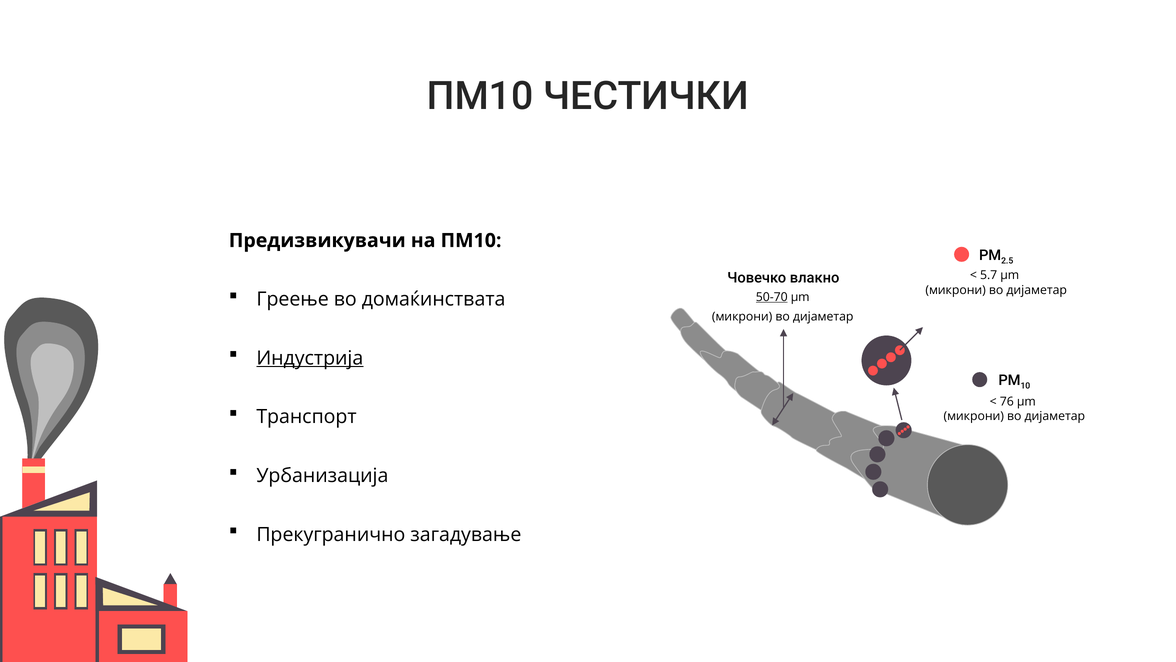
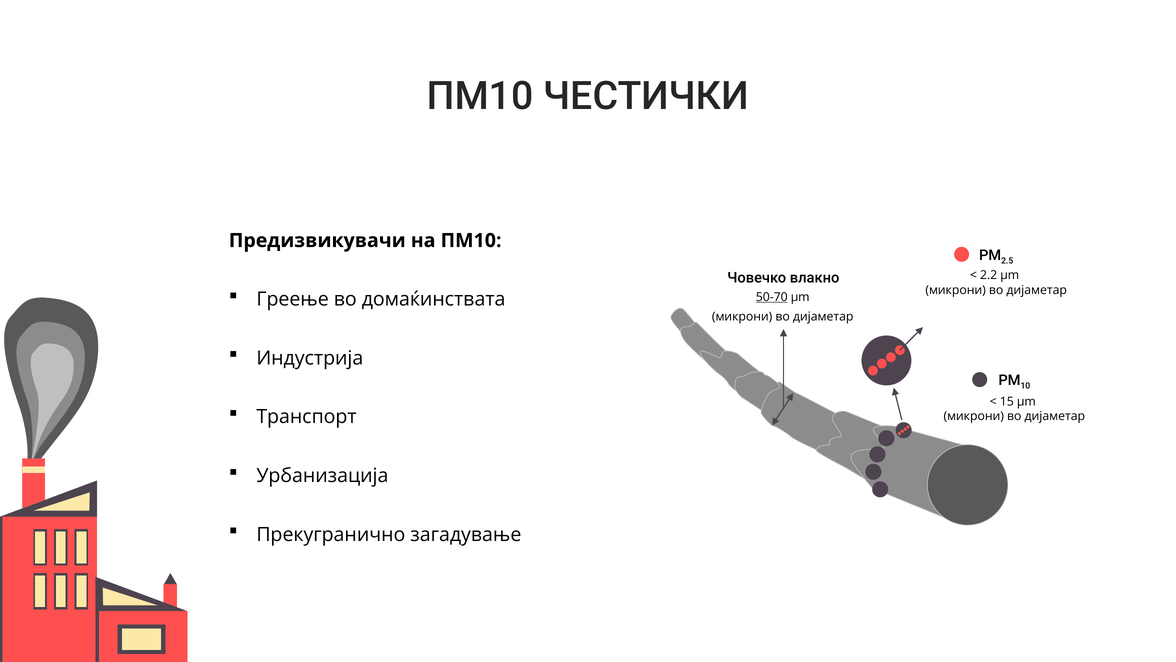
5.7: 5.7 -> 2.2 (989, 275)
Индустрија underline: present -> none (310, 358)
76: 76 -> 15 (1007, 401)
